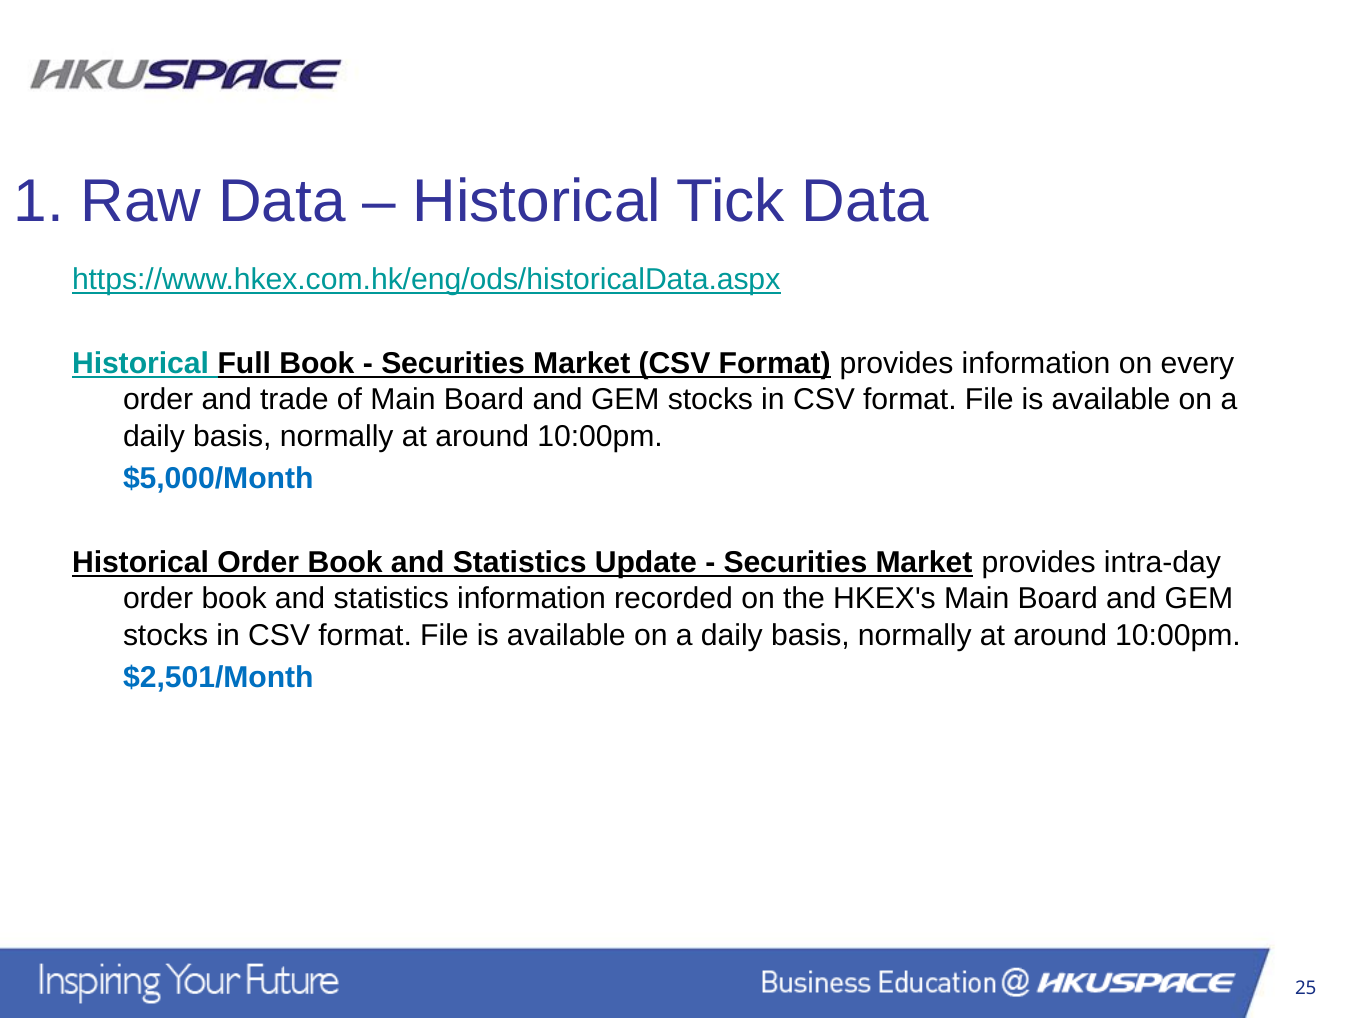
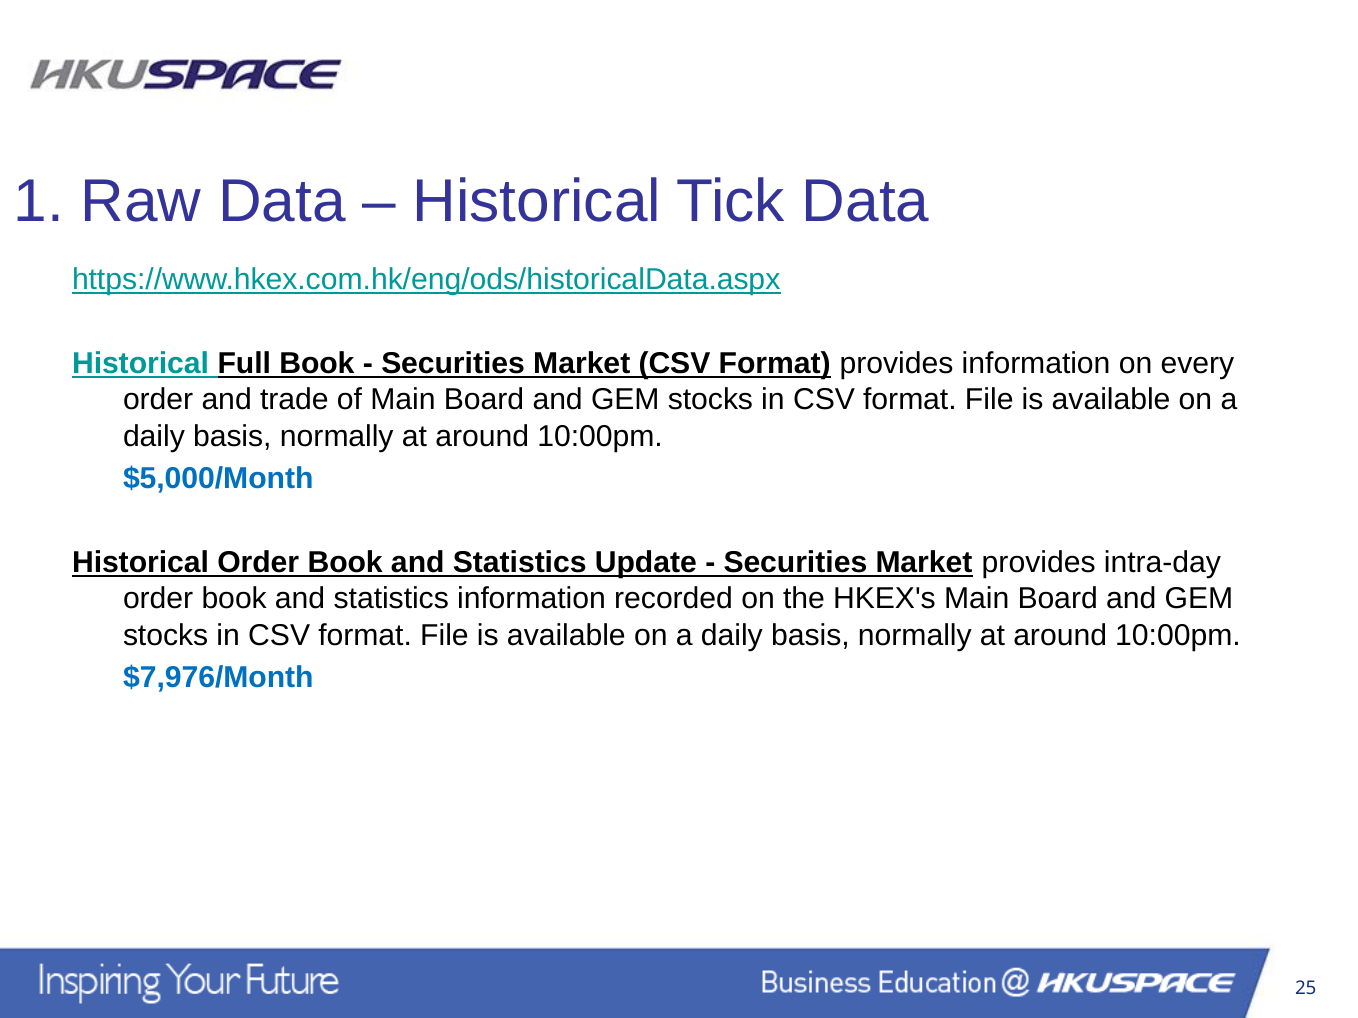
$2,501/Month: $2,501/Month -> $7,976/Month (218, 678)
